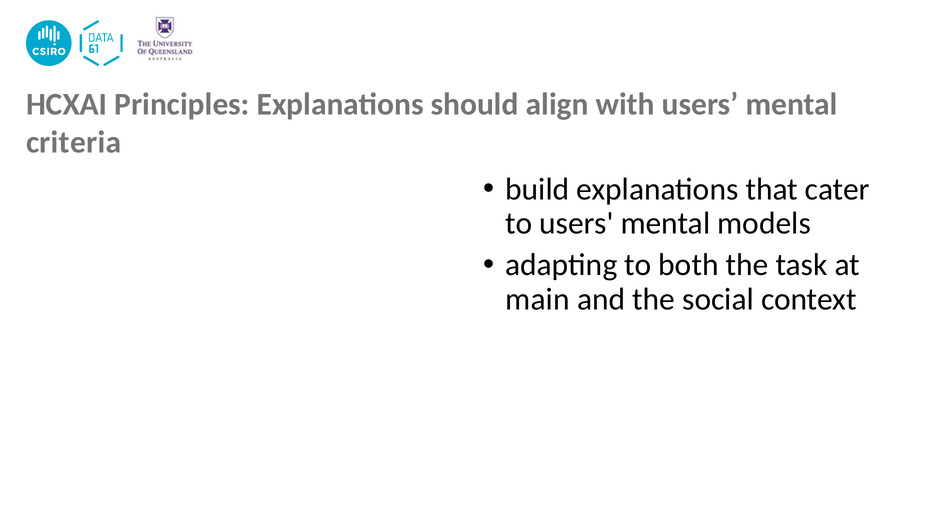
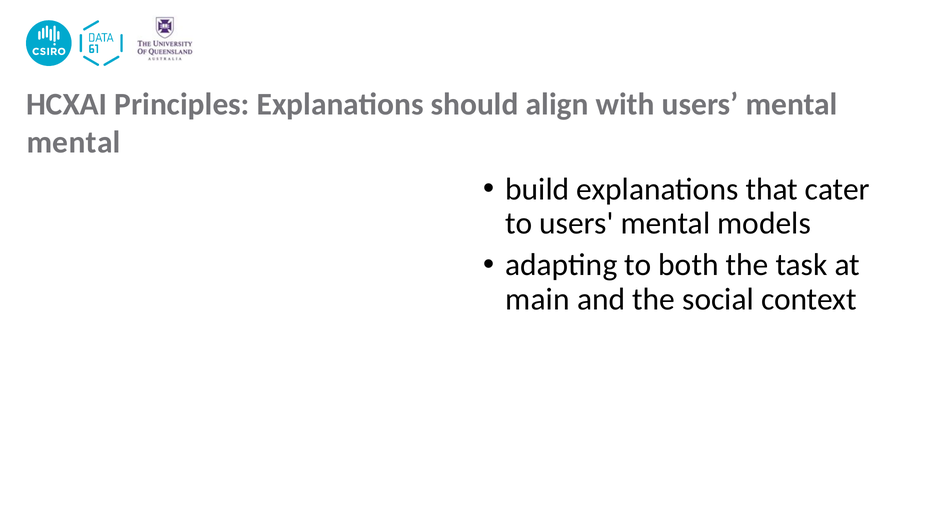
criteria: criteria -> mental (74, 142)
